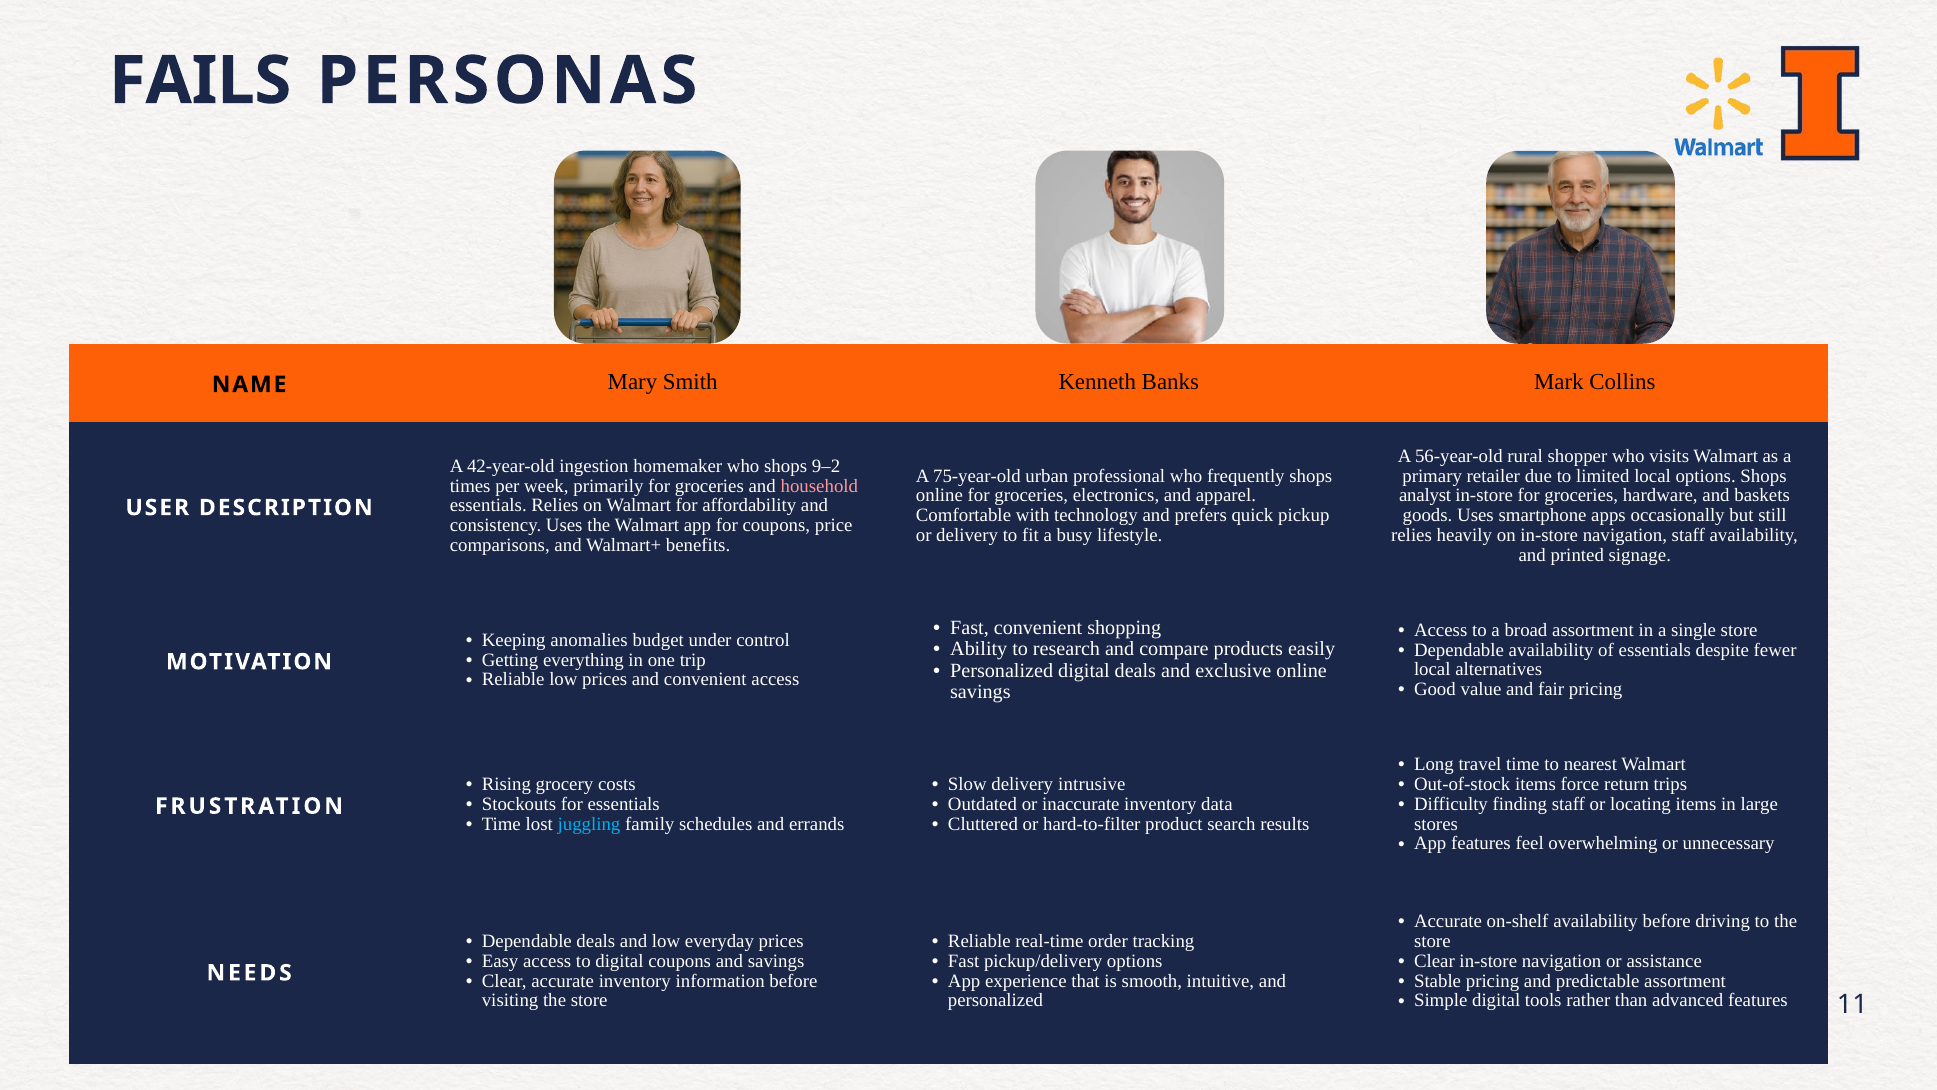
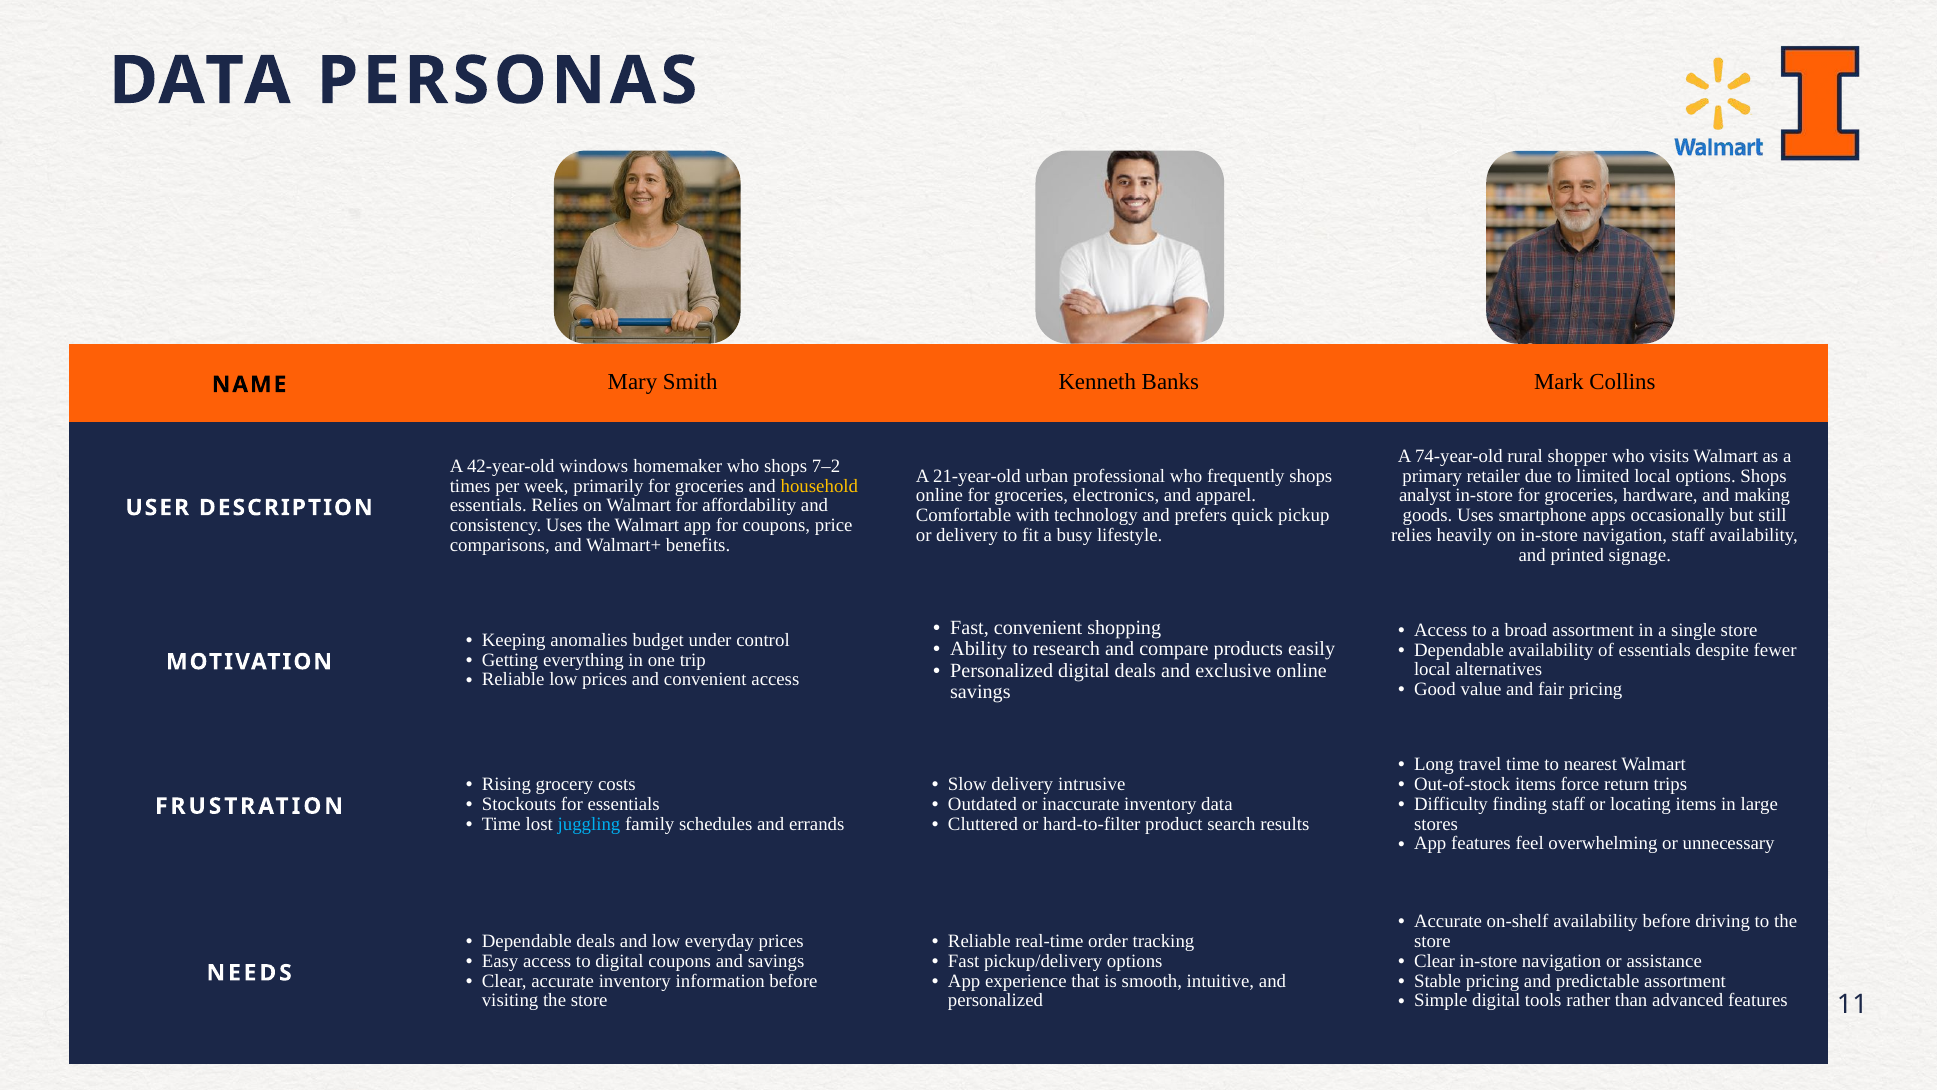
FAILS: FAILS -> DATA (200, 81)
56-year-old: 56-year-old -> 74-year-old (1459, 456)
ingestion: ingestion -> windows (594, 466)
9–2: 9–2 -> 7–2 (826, 466)
75-year-old: 75-year-old -> 21-year-old (977, 476)
household colour: pink -> yellow (819, 486)
baskets: baskets -> making (1762, 496)
